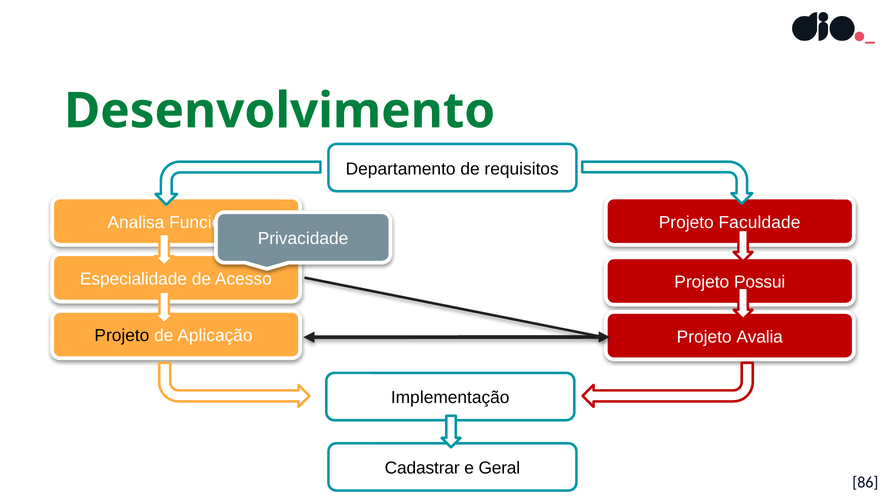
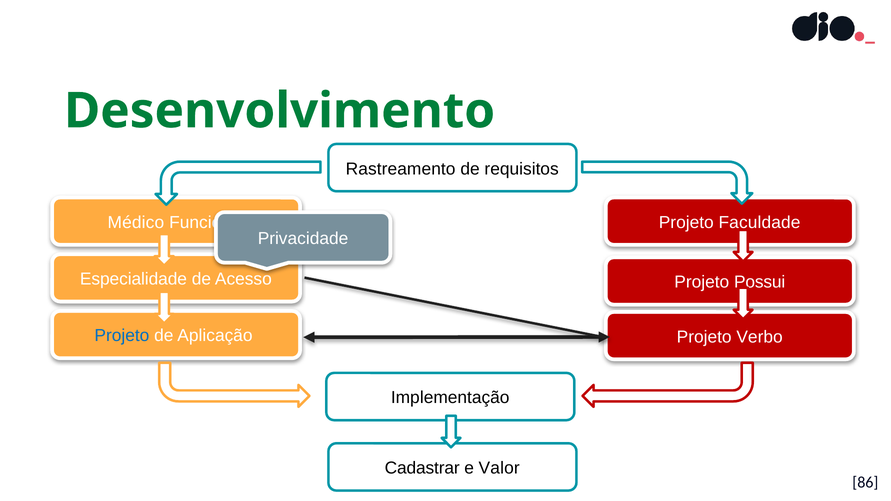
Departamento: Departamento -> Rastreamento (401, 169)
Analisa: Analisa -> Médico (136, 222)
Projeto colour: black -> blue (122, 336)
Avalia: Avalia -> Verbo (760, 337)
Geral: Geral -> Valor (499, 468)
